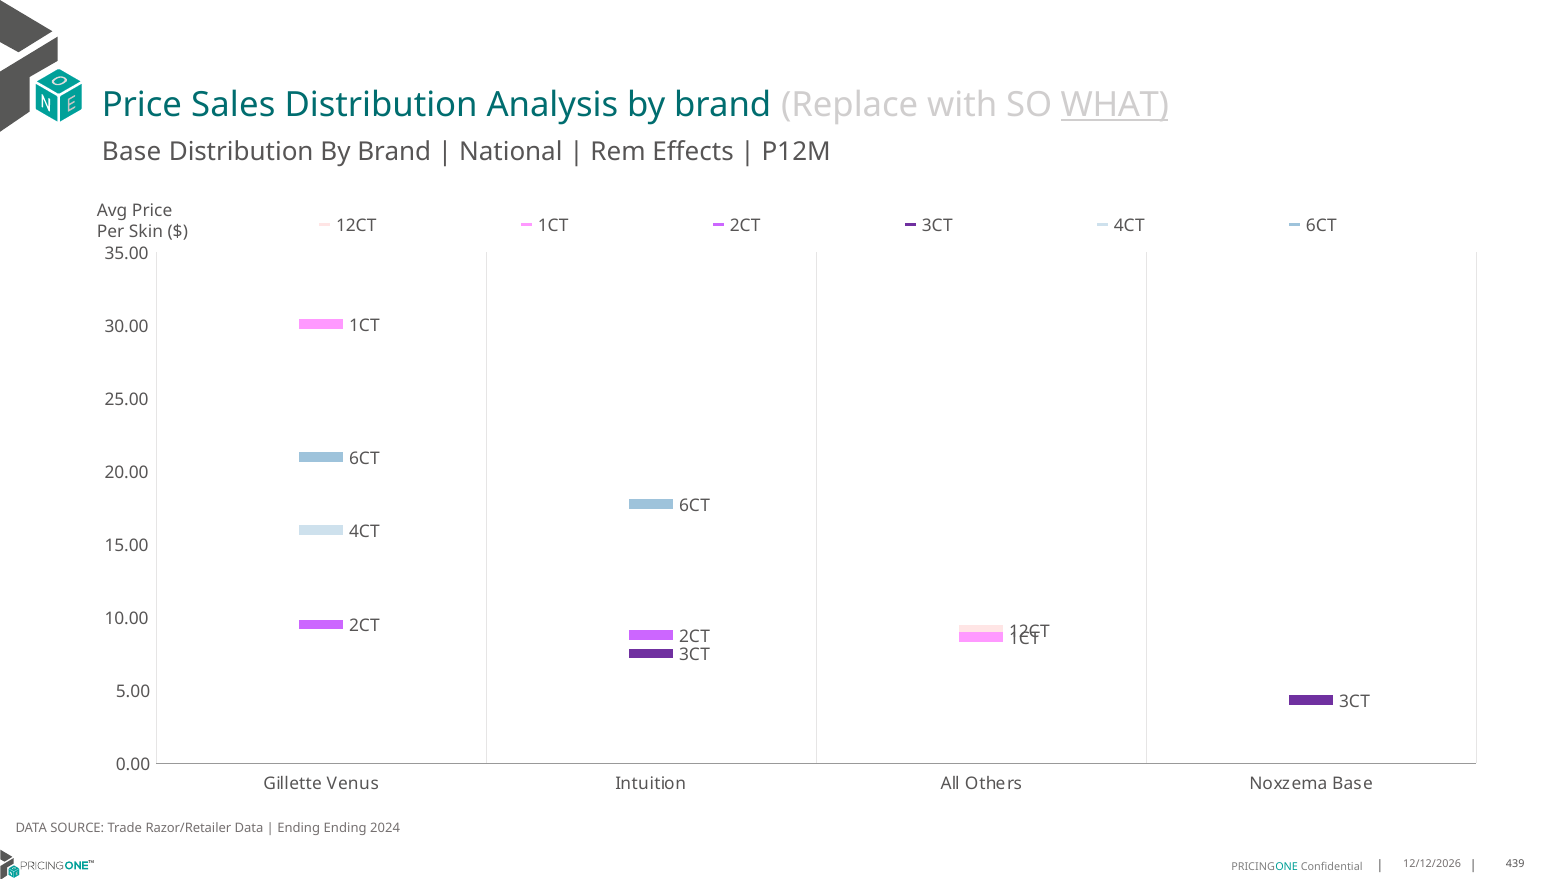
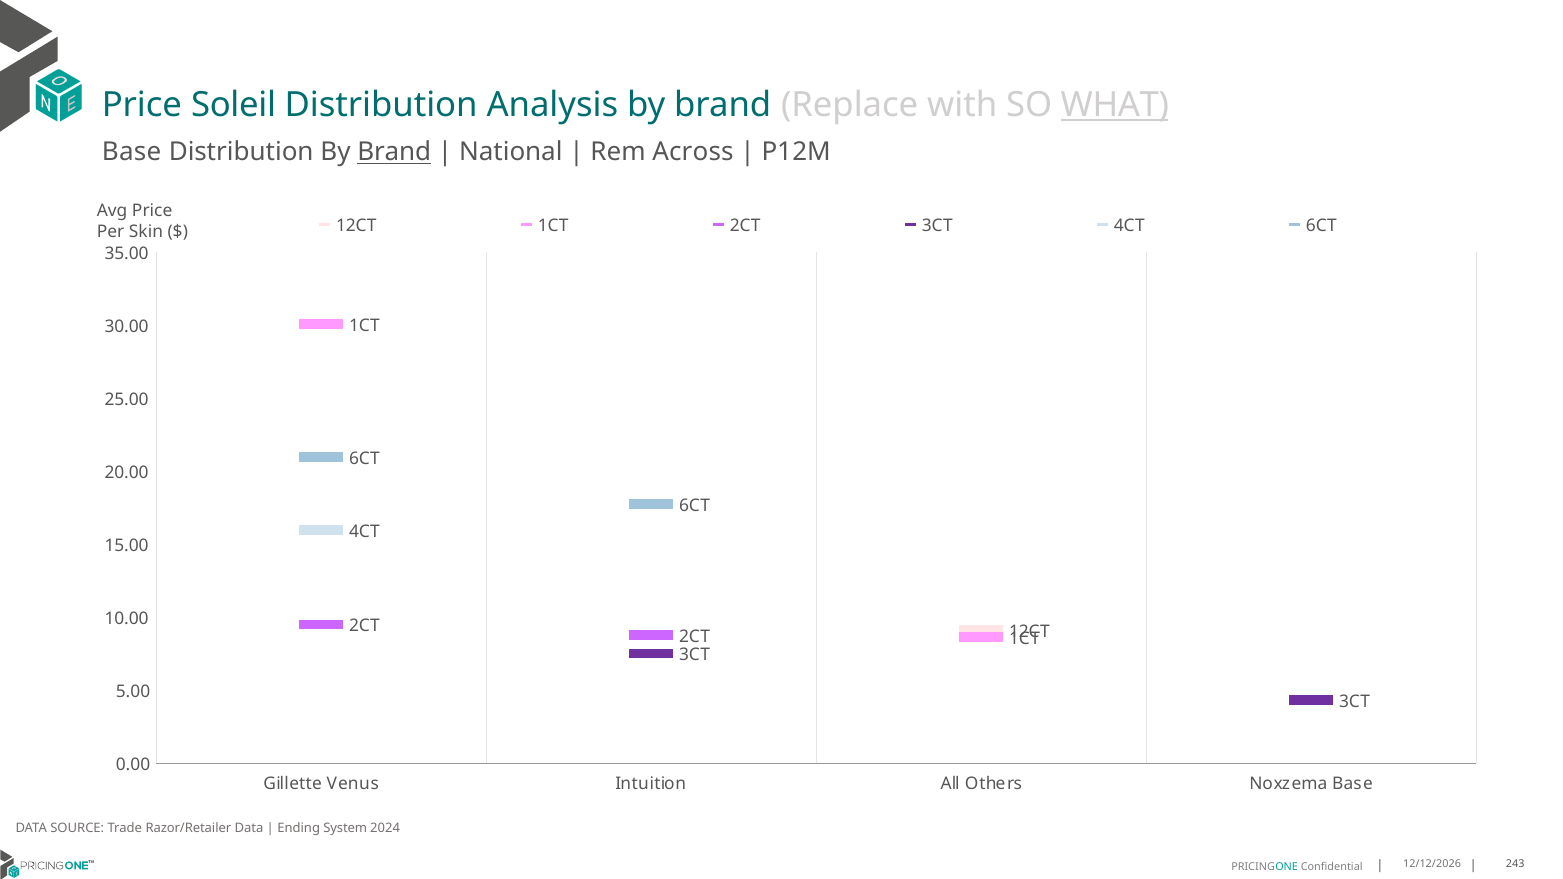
Sales: Sales -> Soleil (233, 105)
Brand underline: none -> present (394, 152)
Effects: Effects -> Across (693, 152)
Ending Ending: Ending -> System (345, 828)
439: 439 -> 243 (1515, 864)
